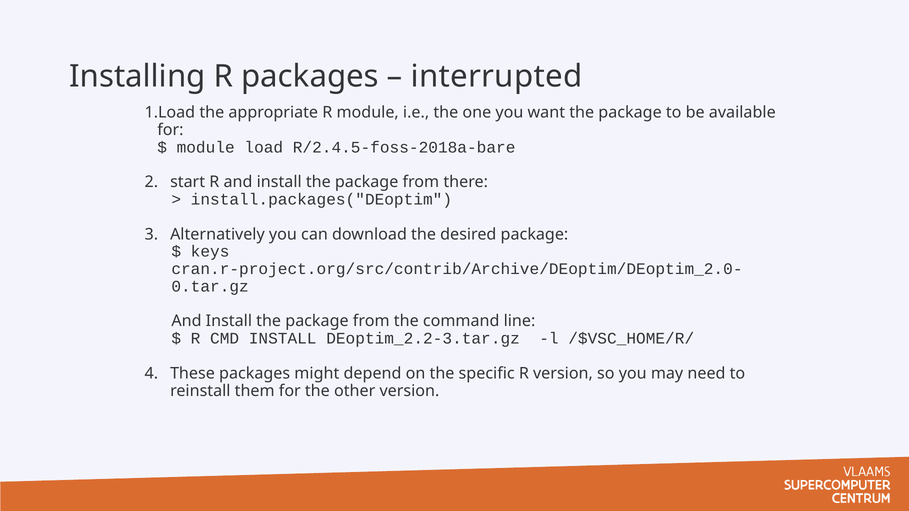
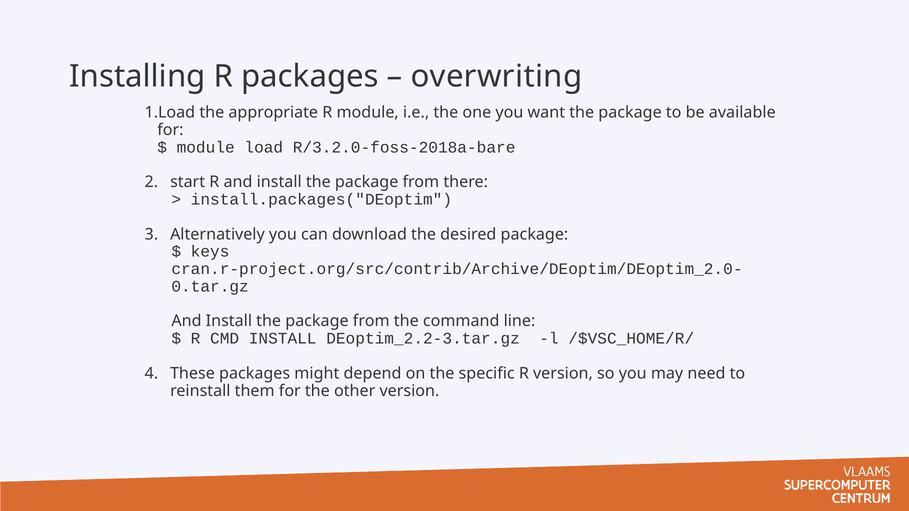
interrupted: interrupted -> overwriting (496, 76)
R/2.4.5-foss-2018a-bare: R/2.4.5-foss-2018a-bare -> R/3.2.0-foss-2018a-bare (404, 147)
